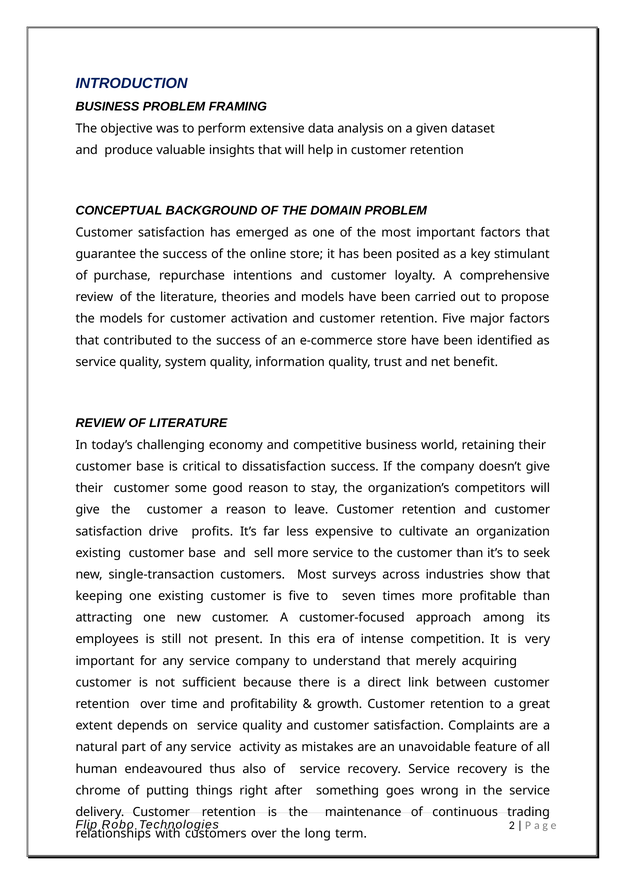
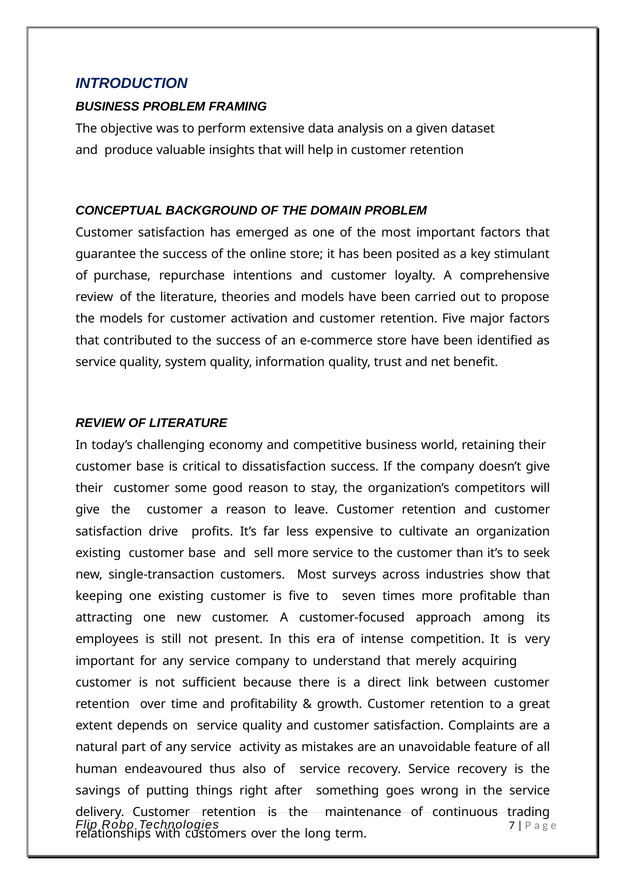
chrome: chrome -> savings (98, 790)
2: 2 -> 7 (512, 825)
